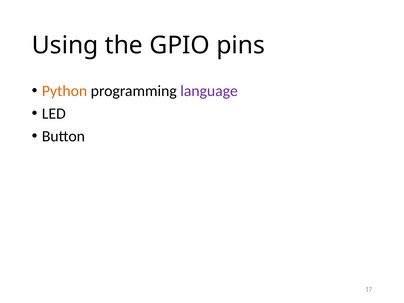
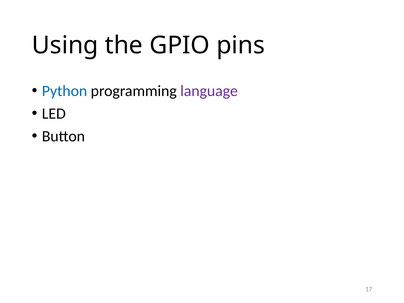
Python colour: orange -> blue (65, 91)
